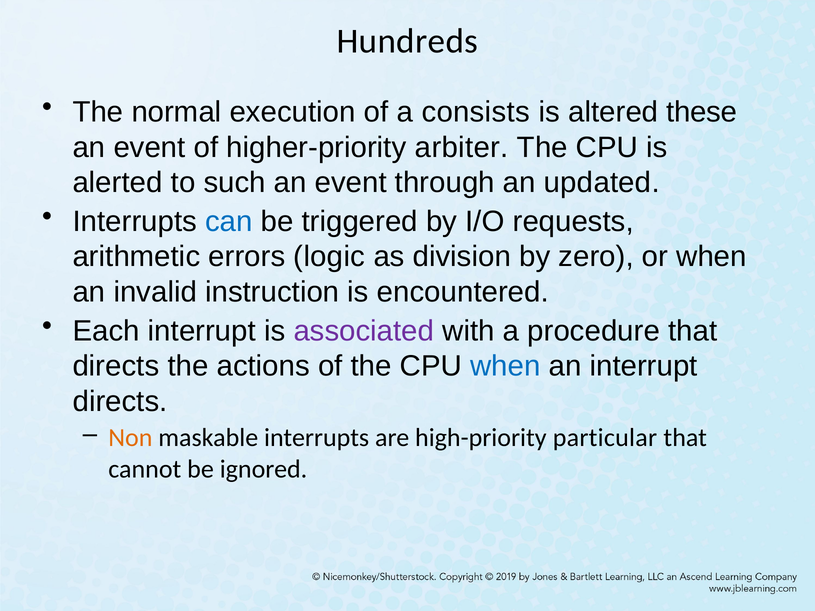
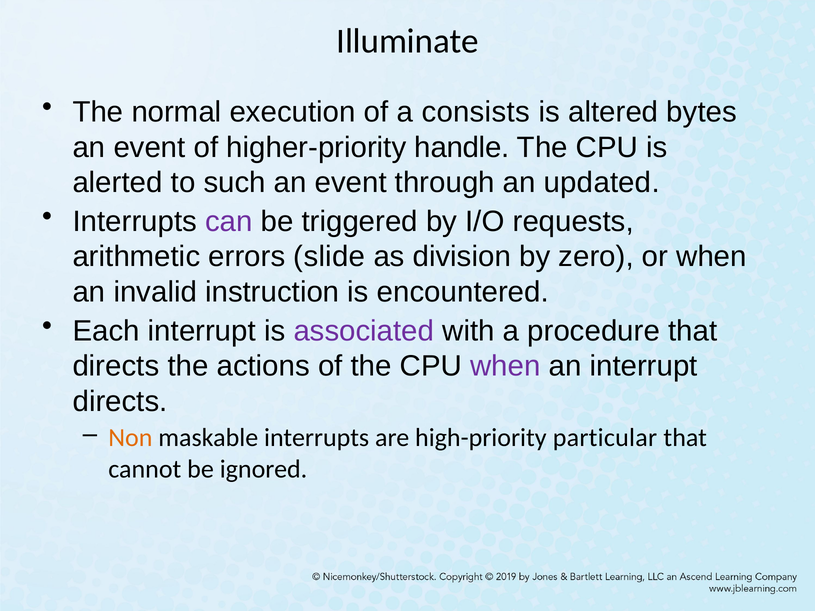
Hundreds: Hundreds -> Illuminate (408, 41)
these: these -> bytes (702, 112)
arbiter: arbiter -> handle (462, 147)
can colour: blue -> purple (229, 222)
logic: logic -> slide (329, 257)
when colour: blue -> purple (505, 366)
